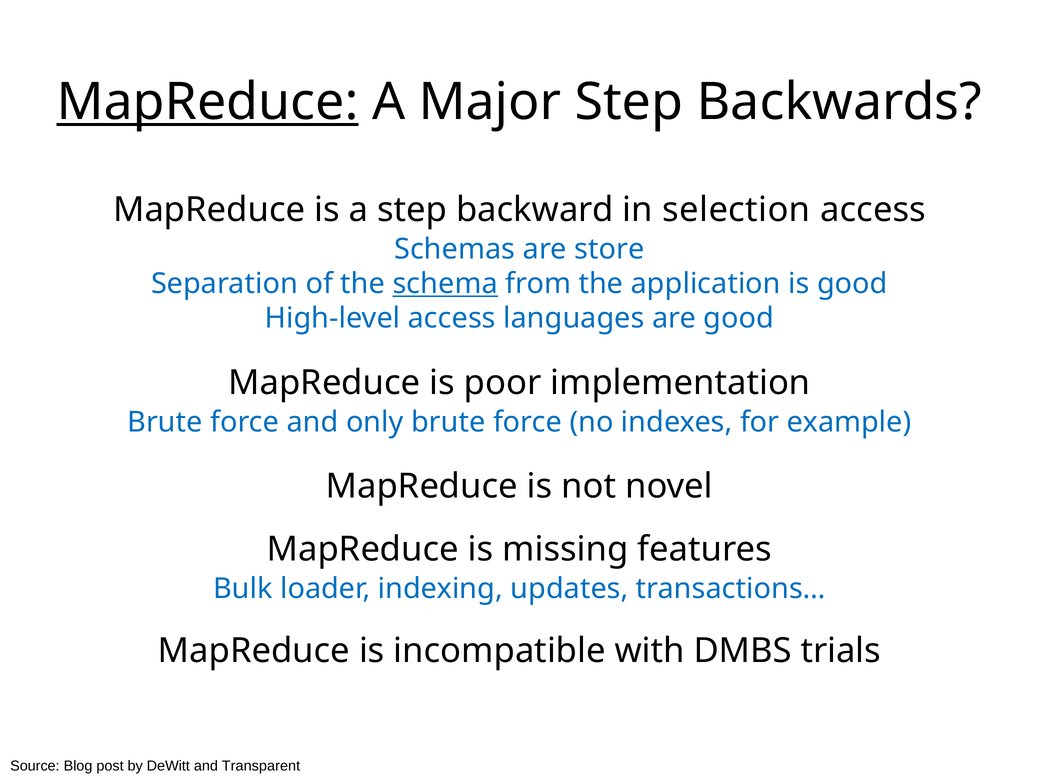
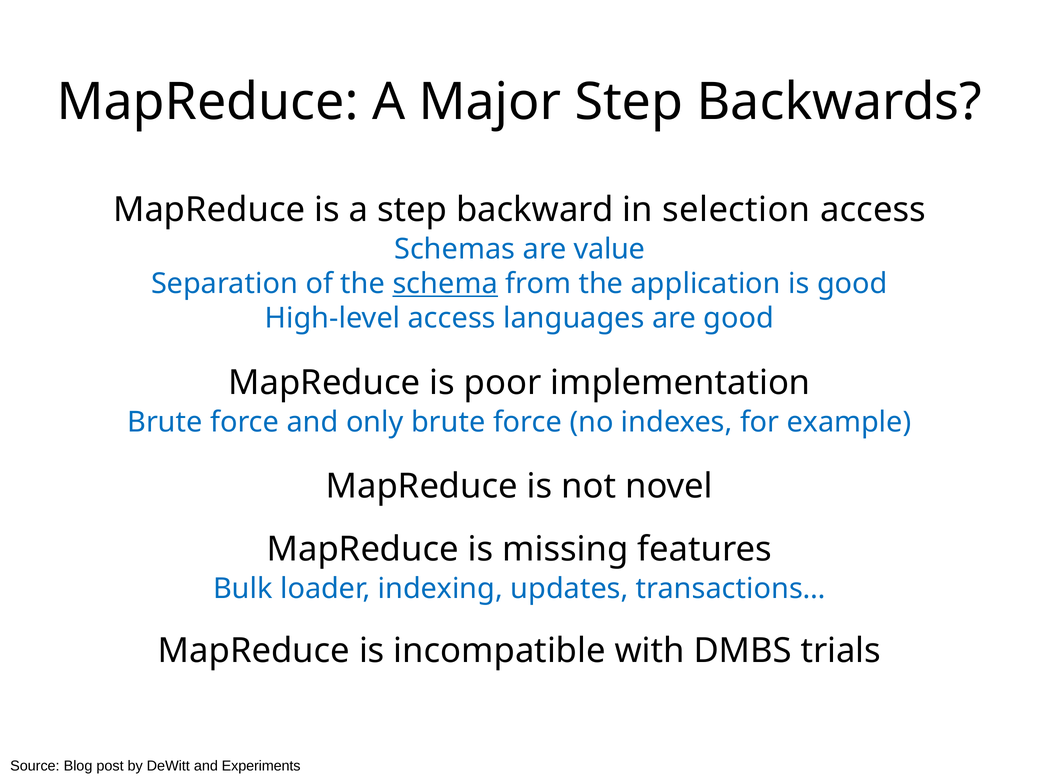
MapReduce underline: present -> none (208, 102)
store: store -> value (610, 249)
Transparent: Transparent -> Experiments (261, 766)
